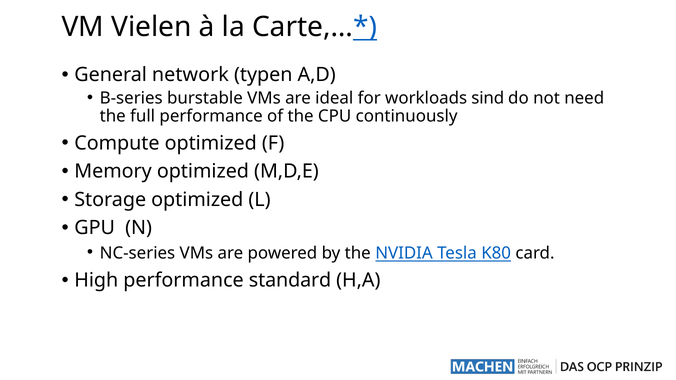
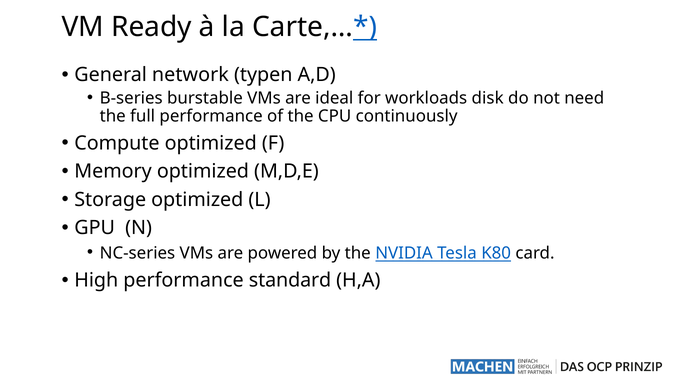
Vielen: Vielen -> Ready (151, 27)
sind: sind -> disk (488, 98)
